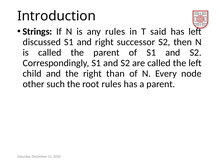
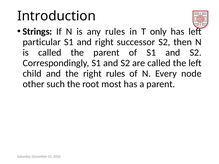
said: said -> only (158, 32)
discussed: discussed -> particular (42, 42)
right than: than -> rules (116, 74)
root rules: rules -> most (111, 84)
